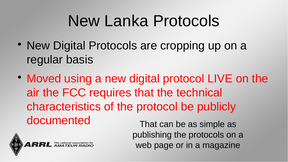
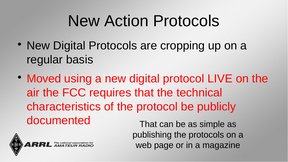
Lanka: Lanka -> Action (126, 21)
